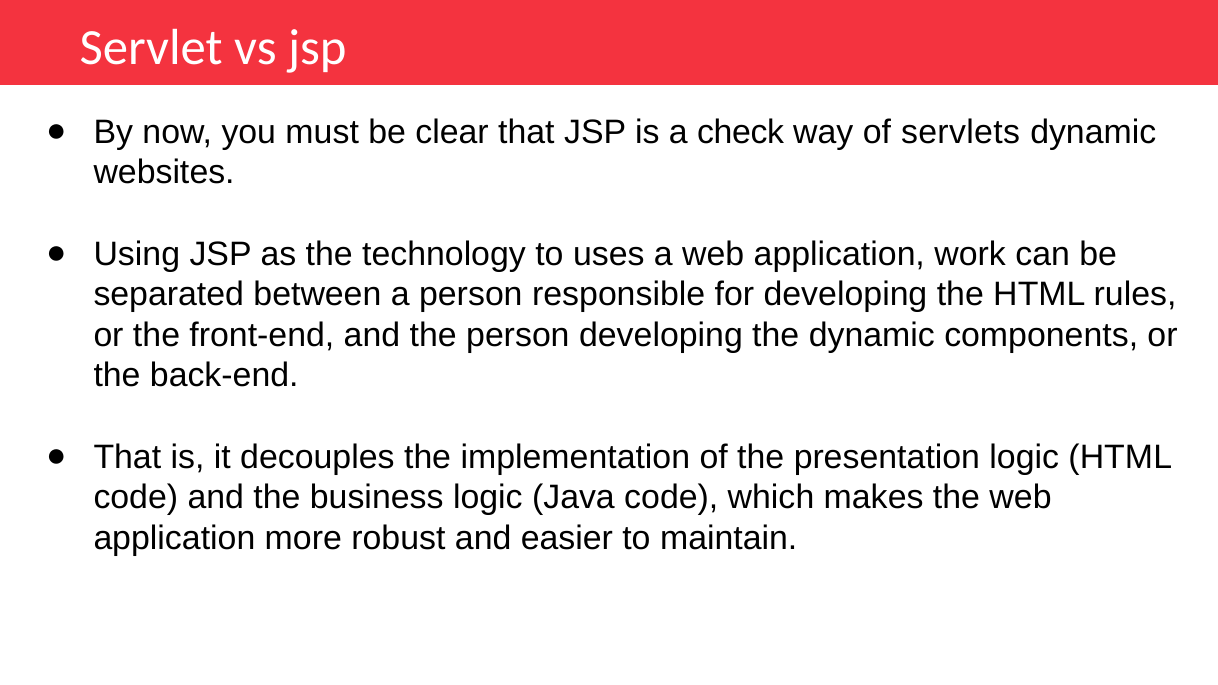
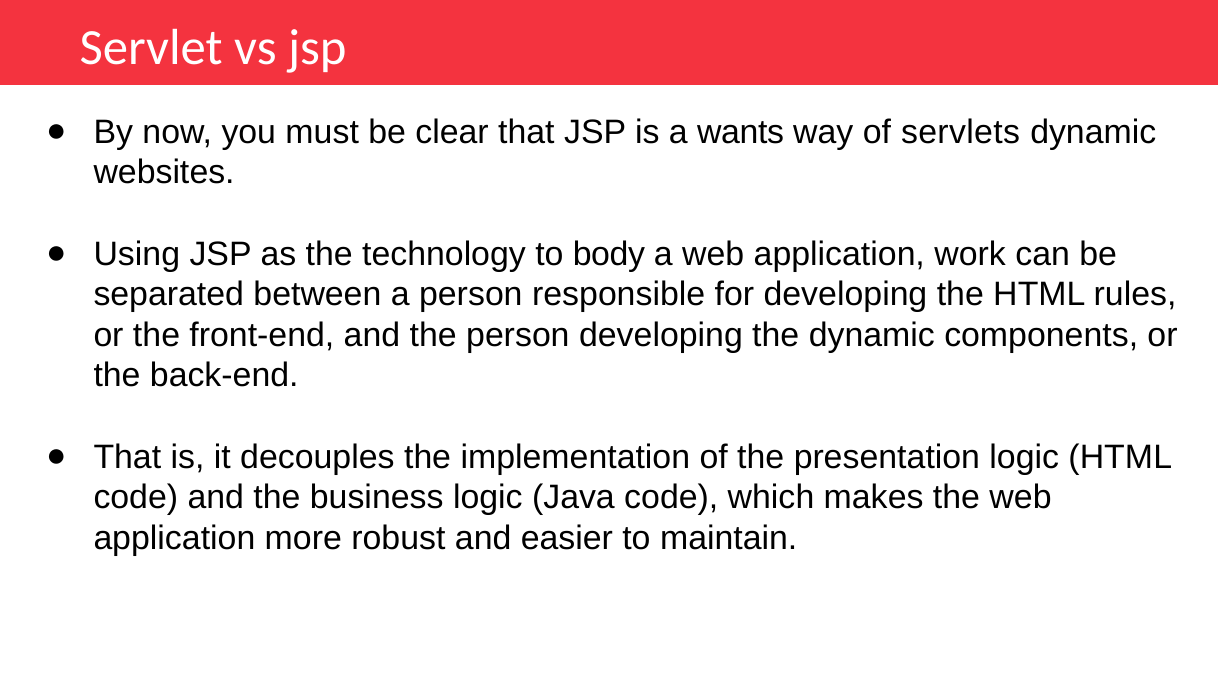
check: check -> wants (741, 132)
uses: uses -> body (609, 254)
